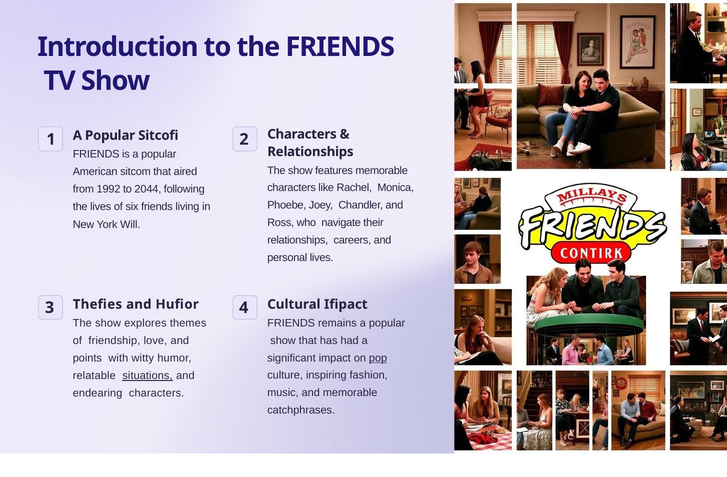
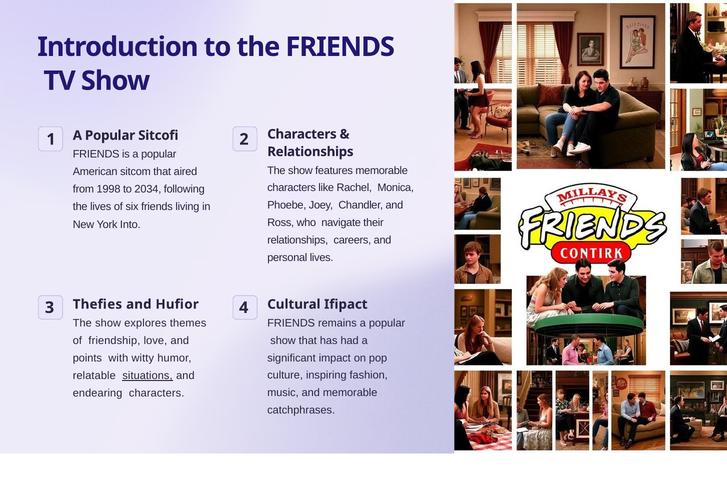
1992: 1992 -> 1998 (109, 189)
2044: 2044 -> 2034 (148, 189)
Will: Will -> Into (130, 225)
pop underline: present -> none (378, 358)
